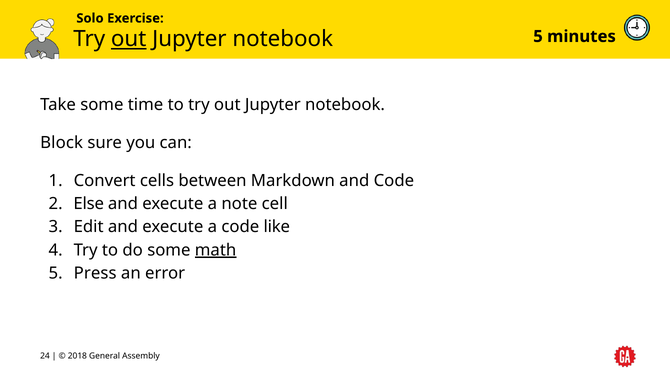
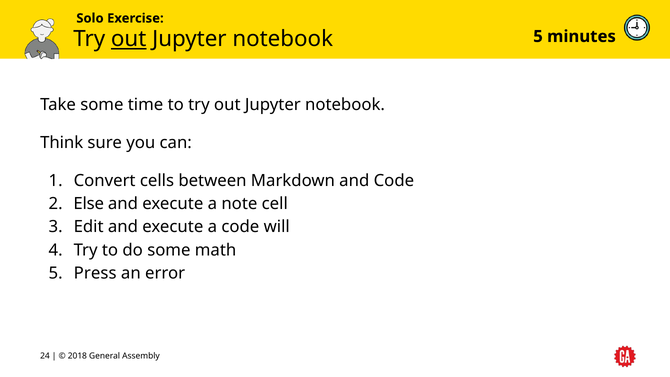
Block: Block -> Think (62, 143)
like: like -> will (277, 227)
math underline: present -> none (216, 250)
